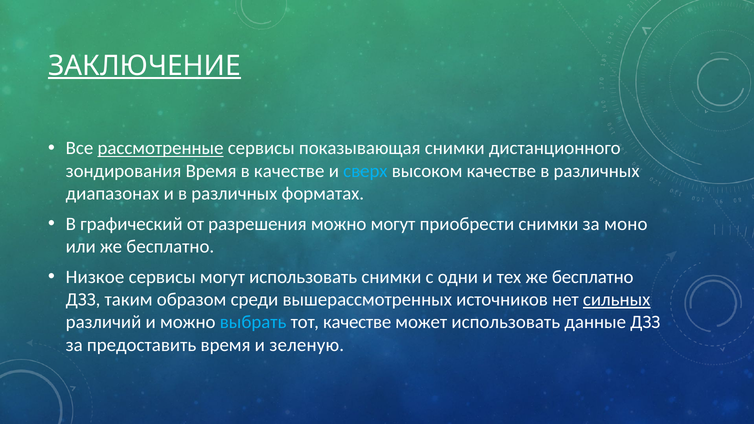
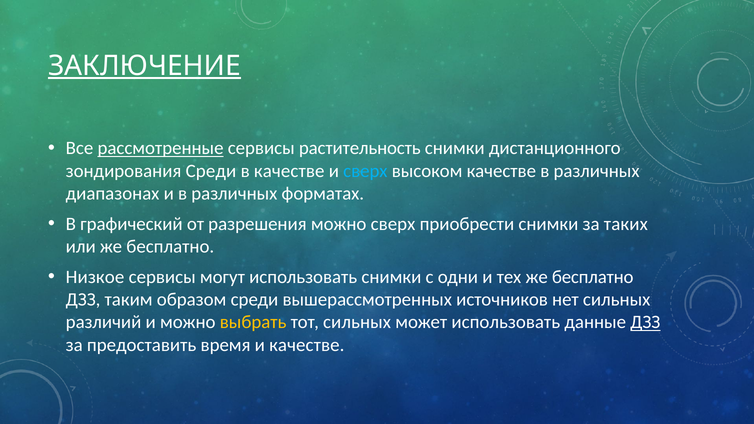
показывающая: показывающая -> растительность (360, 148)
зондирования Время: Время -> Среди (211, 171)
можно могут: могут -> сверх (393, 224)
моно: моно -> таких (626, 224)
сильных underline: present -> none (617, 300)
выбрать colour: light blue -> yellow (253, 322)
тот качестве: качестве -> сильных (357, 322)
ДЗЗ underline: none -> present (645, 322)
и зеленую: зеленую -> качестве (307, 345)
